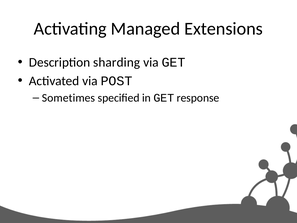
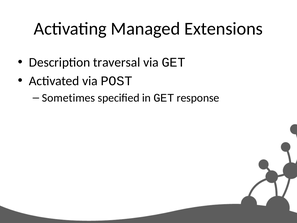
sharding: sharding -> traversal (117, 62)
